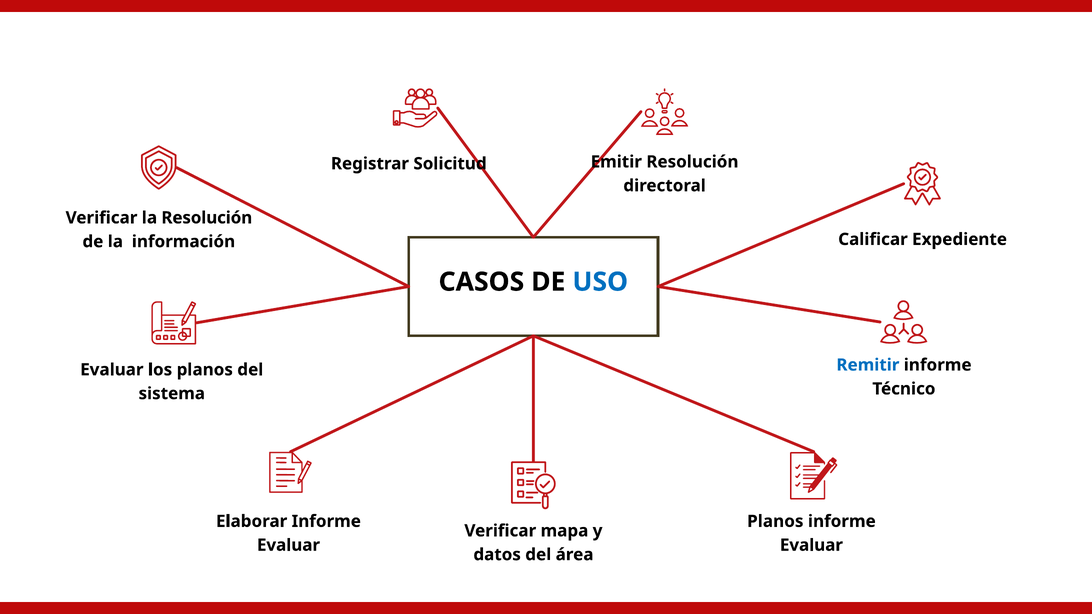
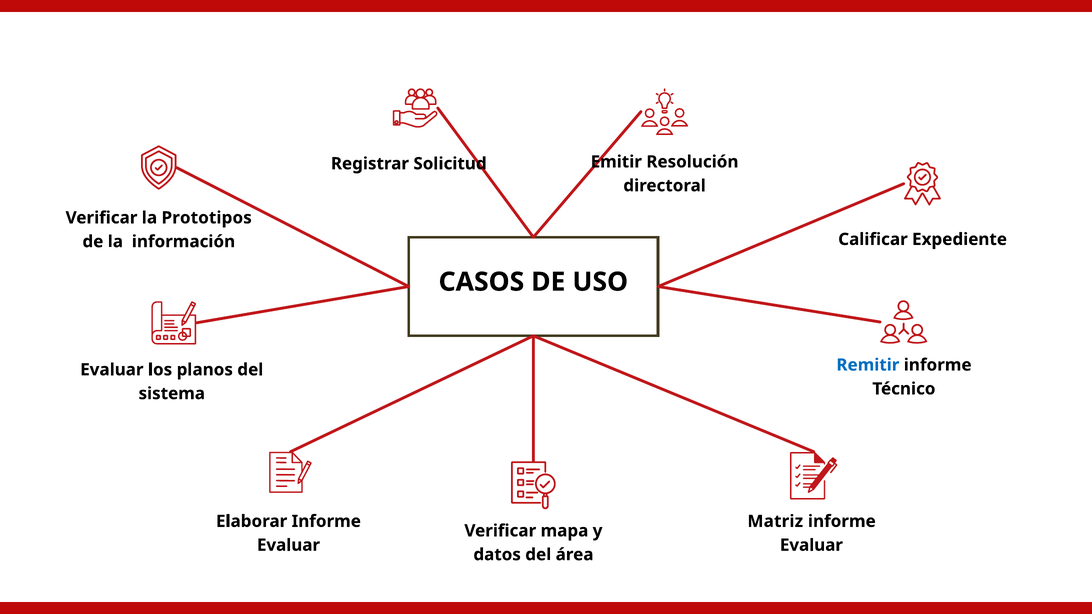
la Resolución: Resolución -> Prototipos (207, 218)
USO colour: blue -> black (600, 282)
Planos: Planos -> Matriz (775, 522)
